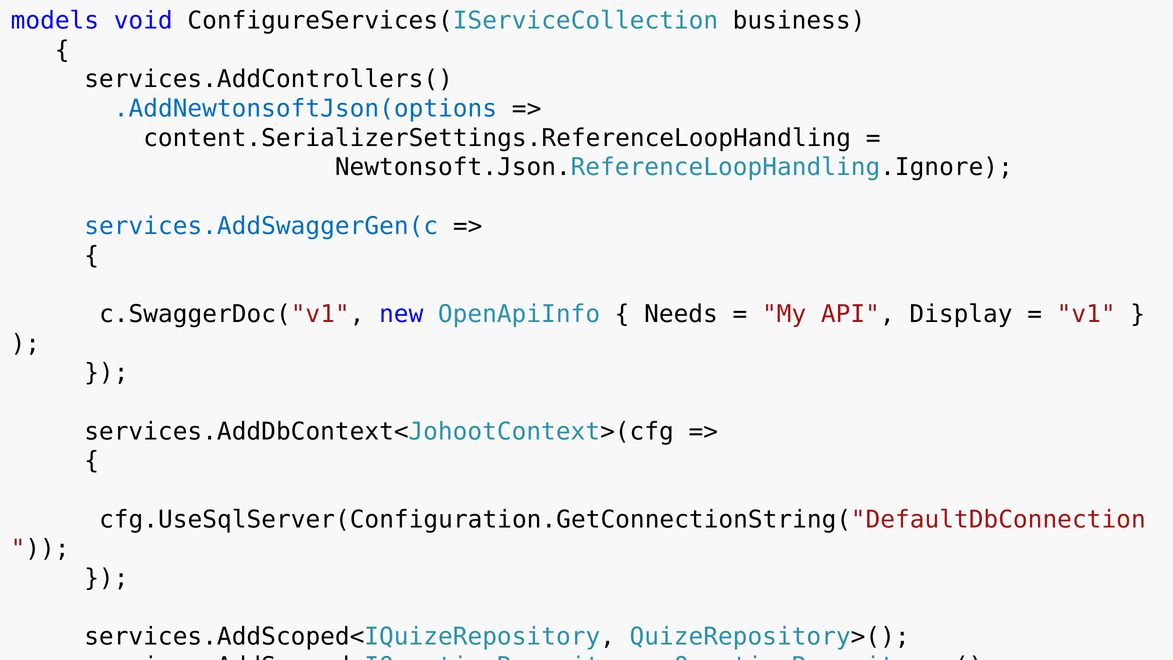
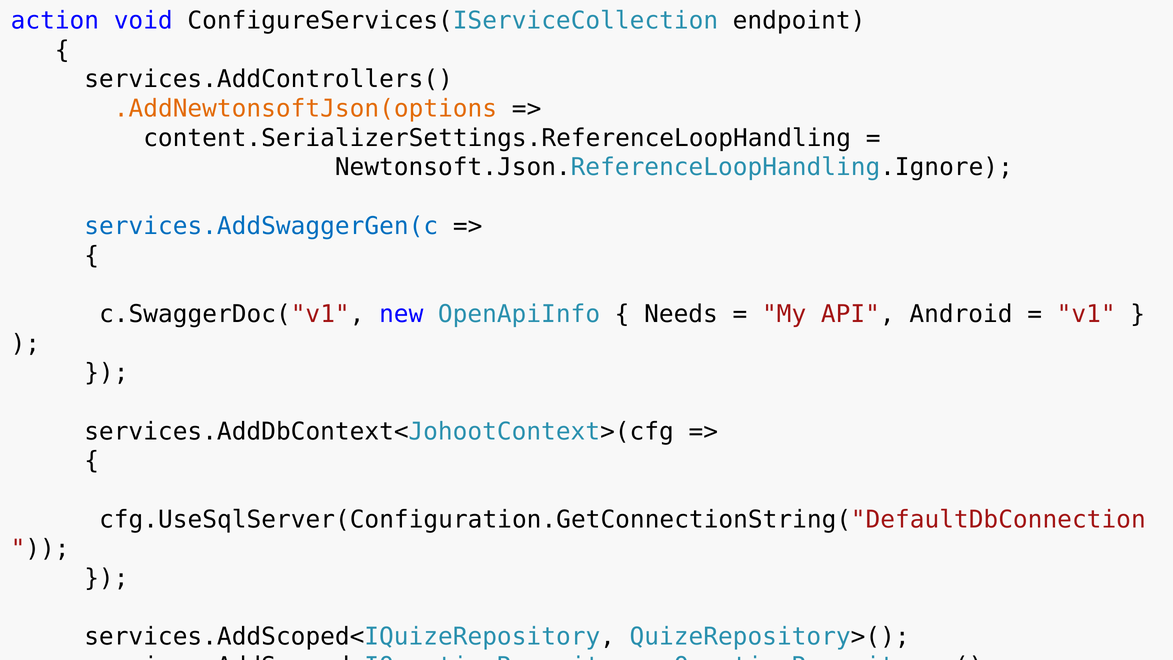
models: models -> action (55, 21)
business: business -> endpoint (799, 21)
.AddNewtonsoftJson(options colour: blue -> orange (305, 109)
Display: Display -> Android (961, 314)
